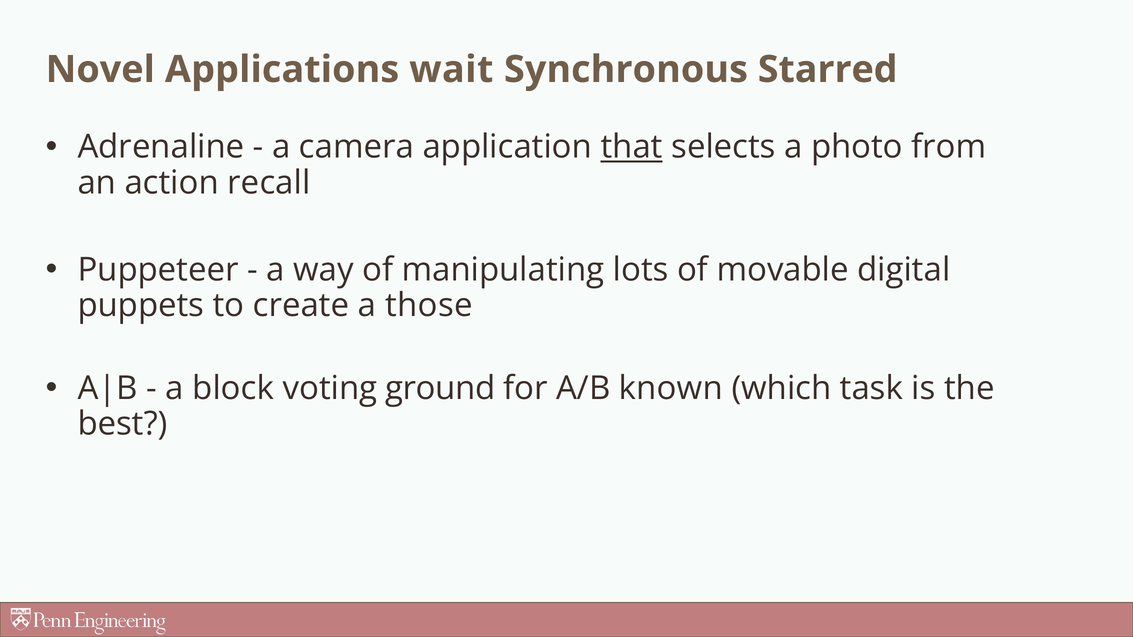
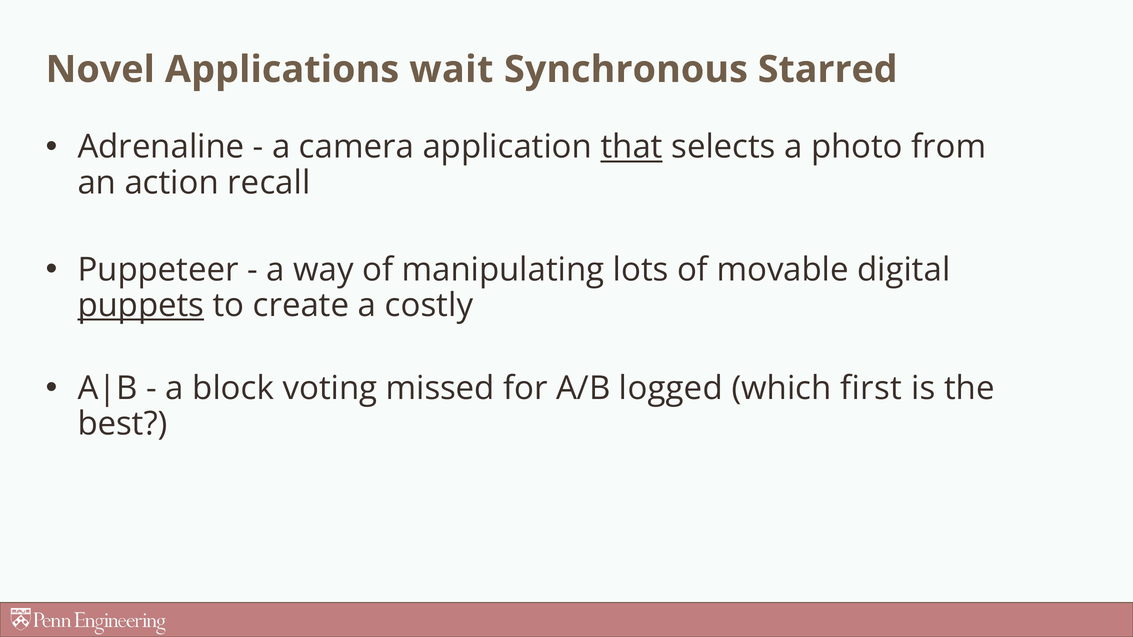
puppets underline: none -> present (141, 305)
those: those -> costly (429, 305)
ground: ground -> missed (440, 388)
known: known -> logged (671, 388)
task: task -> first (871, 388)
